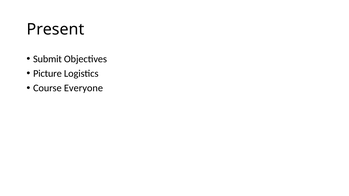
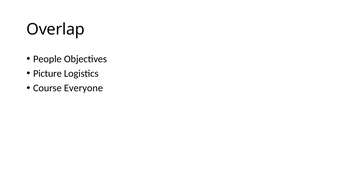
Present: Present -> Overlap (56, 29)
Submit: Submit -> People (47, 59)
